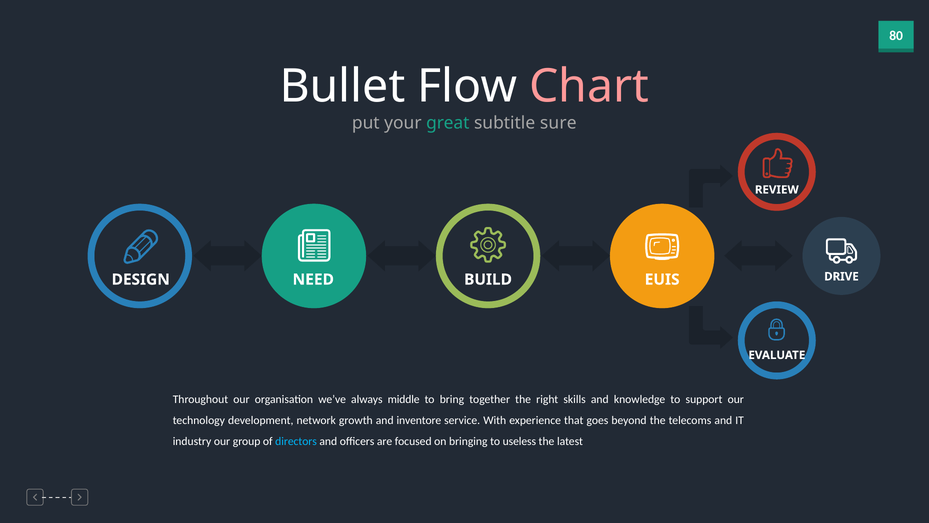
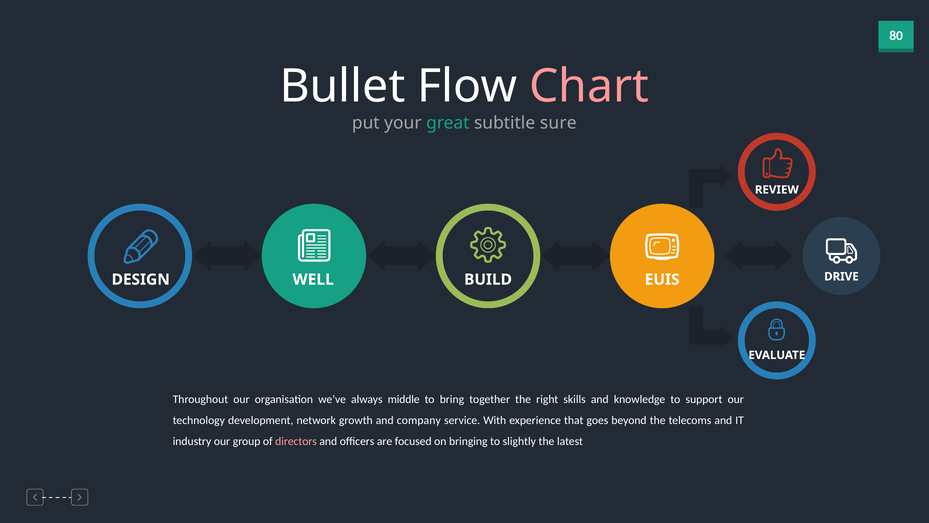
NEED: NEED -> WELL (313, 279)
inventore: inventore -> company (419, 420)
directors colour: light blue -> pink (296, 441)
useless: useless -> slightly (519, 441)
